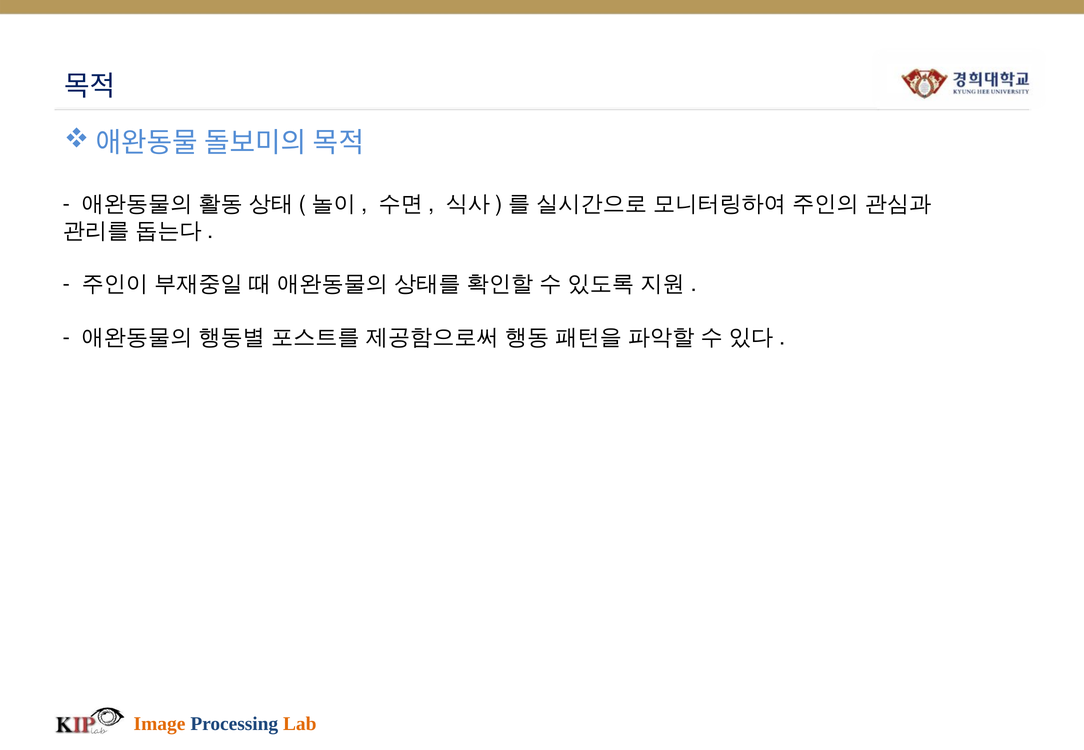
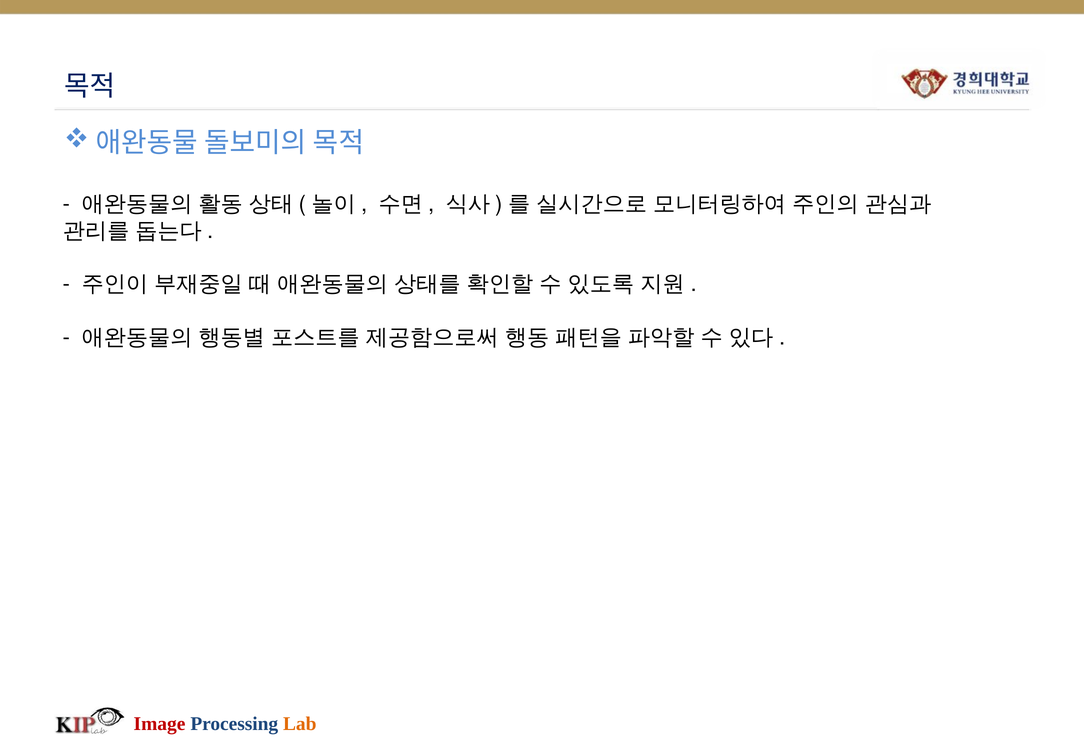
Image colour: orange -> red (159, 724)
